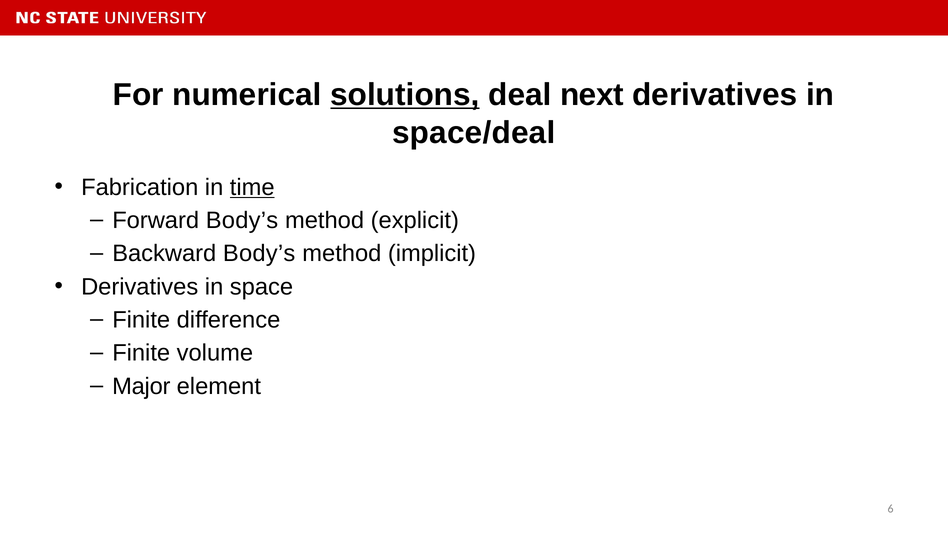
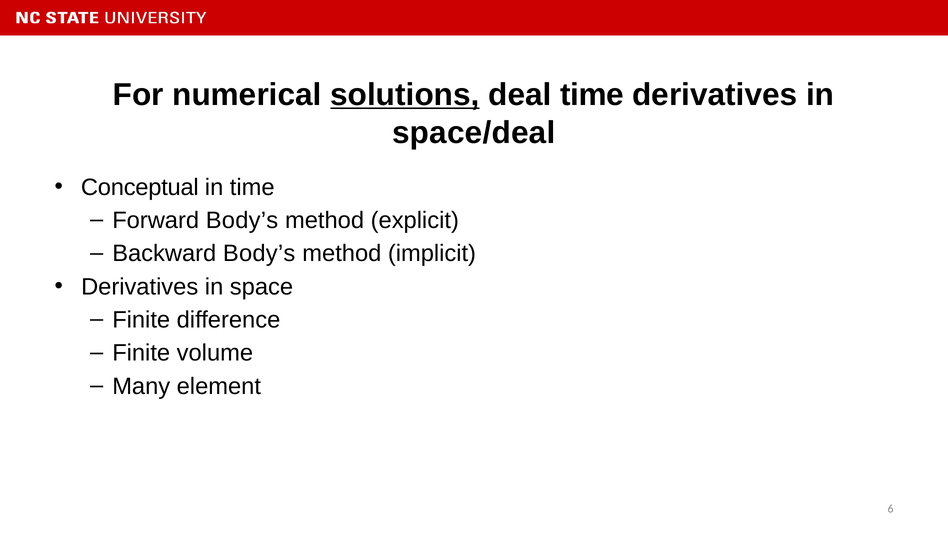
deal next: next -> time (592, 95)
Fabrication: Fabrication -> Conceptual (140, 187)
time underline: present -> none (252, 187)
Major: Major -> Many (141, 386)
